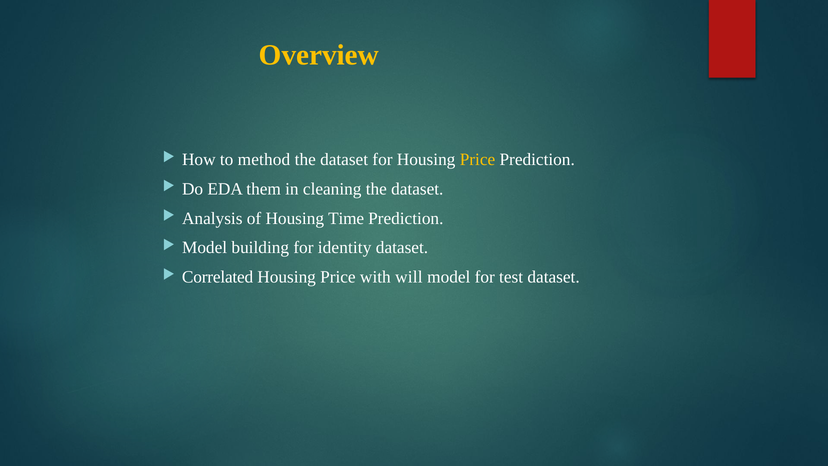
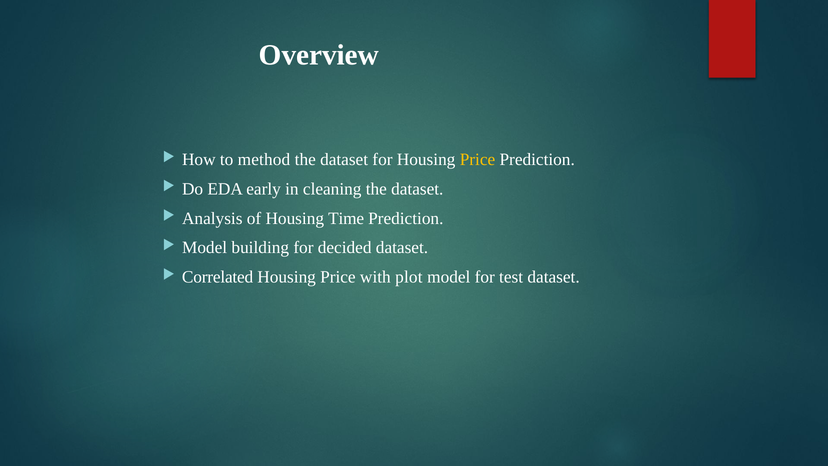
Overview colour: yellow -> white (319, 55)
them: them -> early (264, 189)
identity: identity -> decided (345, 248)
will: will -> plot (409, 277)
